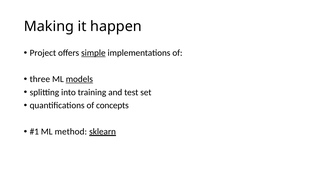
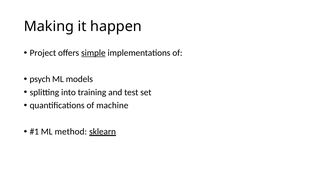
three: three -> psych (40, 79)
models underline: present -> none (79, 79)
concepts: concepts -> machine (112, 105)
